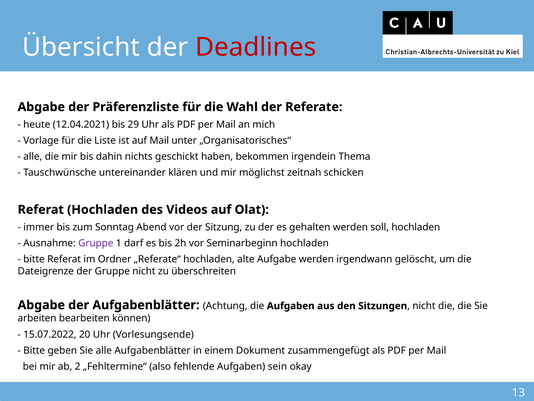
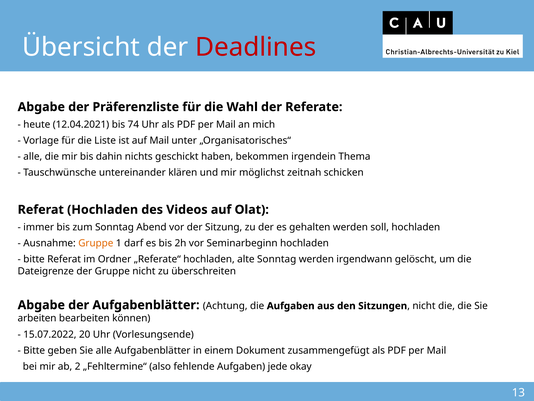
29: 29 -> 74 (133, 124)
Gruppe colour: purple -> orange (96, 243)
alte Aufgabe: Aufgabe -> Sonntag (277, 259)
sein: sein -> jede (278, 366)
